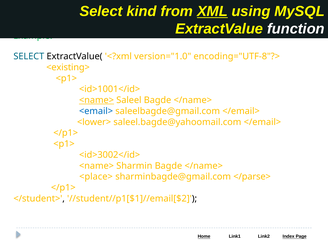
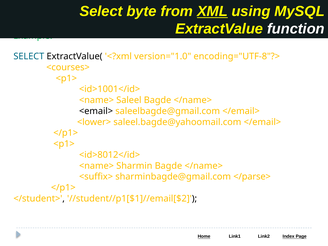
kind: kind -> byte (142, 11)
<existing>: <existing> -> <courses> (68, 67)
<name> underline: present -> none (96, 100)
<email> colour: blue -> black (96, 111)
<id>3002</id>: <id>3002</id> -> <id>8012</id> (110, 155)
<place>: <place> -> <suffix> (96, 177)
